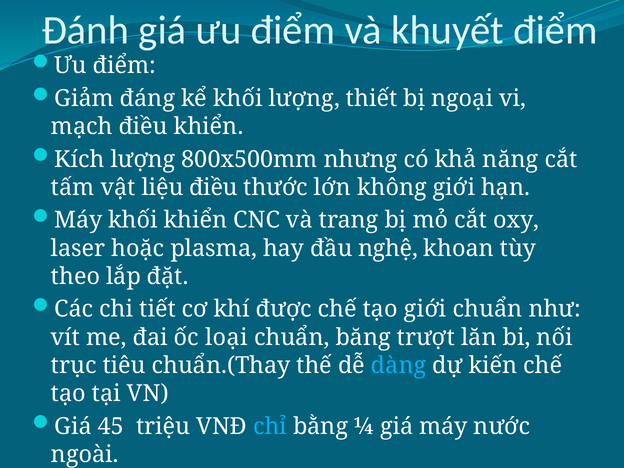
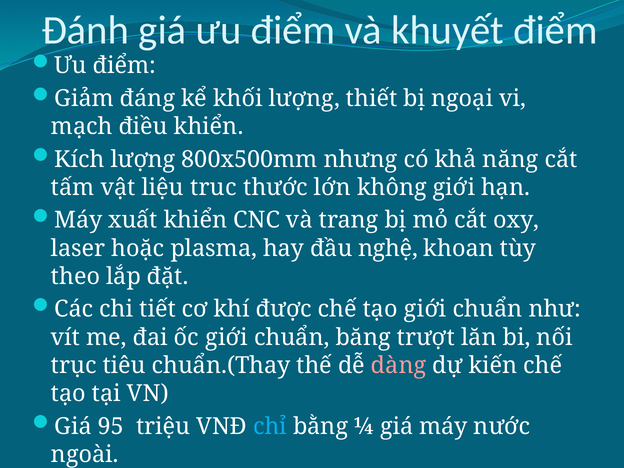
liệu điều: điều -> truc (213, 187)
Máy khối: khối -> xuất (133, 220)
ốc loại: loại -> giới (226, 337)
dàng colour: light blue -> pink (399, 365)
45: 45 -> 95 (111, 426)
